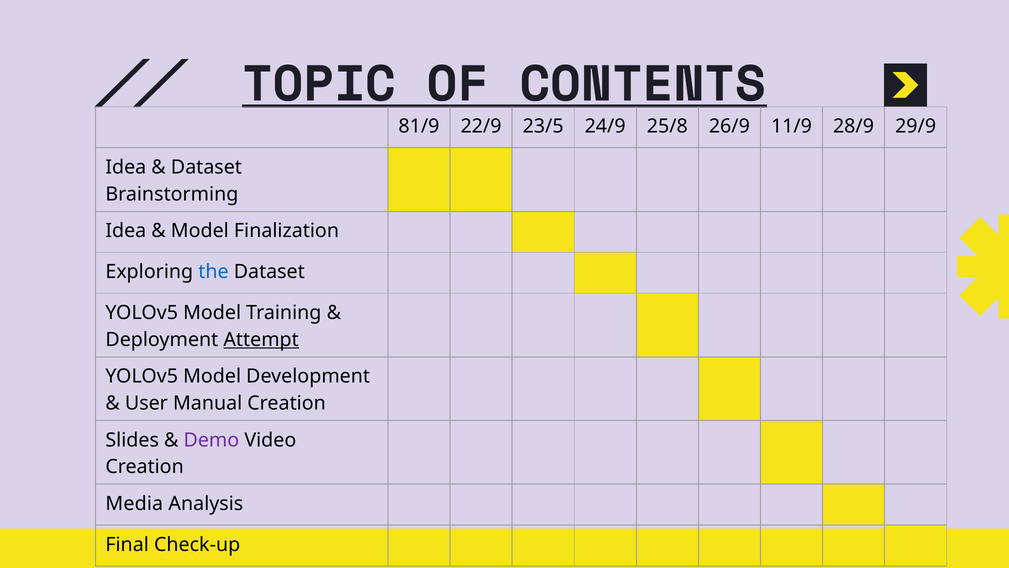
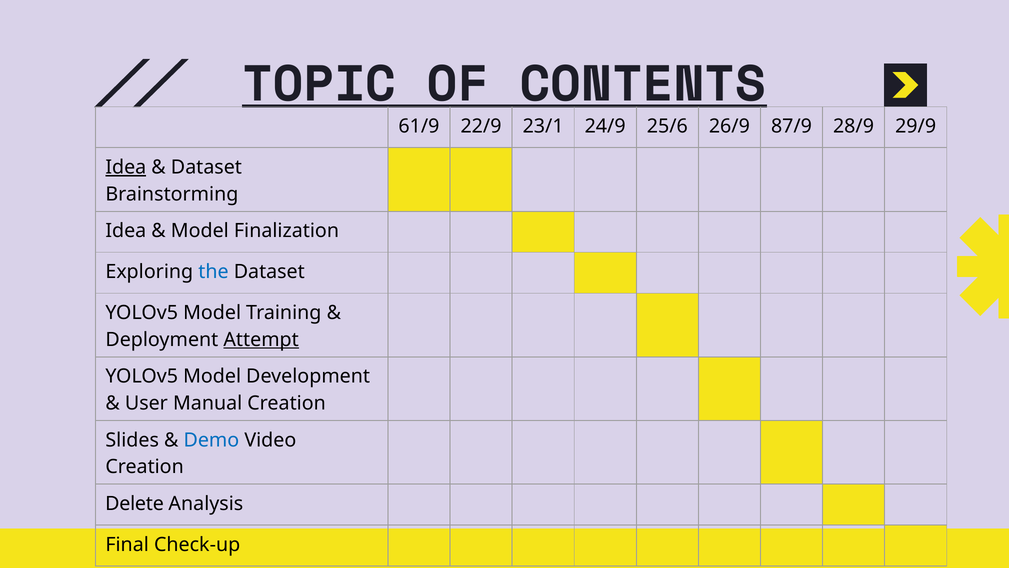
81/9: 81/9 -> 61/9 (419, 126)
23/5: 23/5 -> 23/1 (543, 126)
25/8: 25/8 -> 25/6 (667, 126)
11/9: 11/9 -> 87/9 (791, 126)
Idea underline: none -> present (126, 167)
Demo colour: purple -> blue (211, 440)
Media: Media -> Delete (134, 503)
